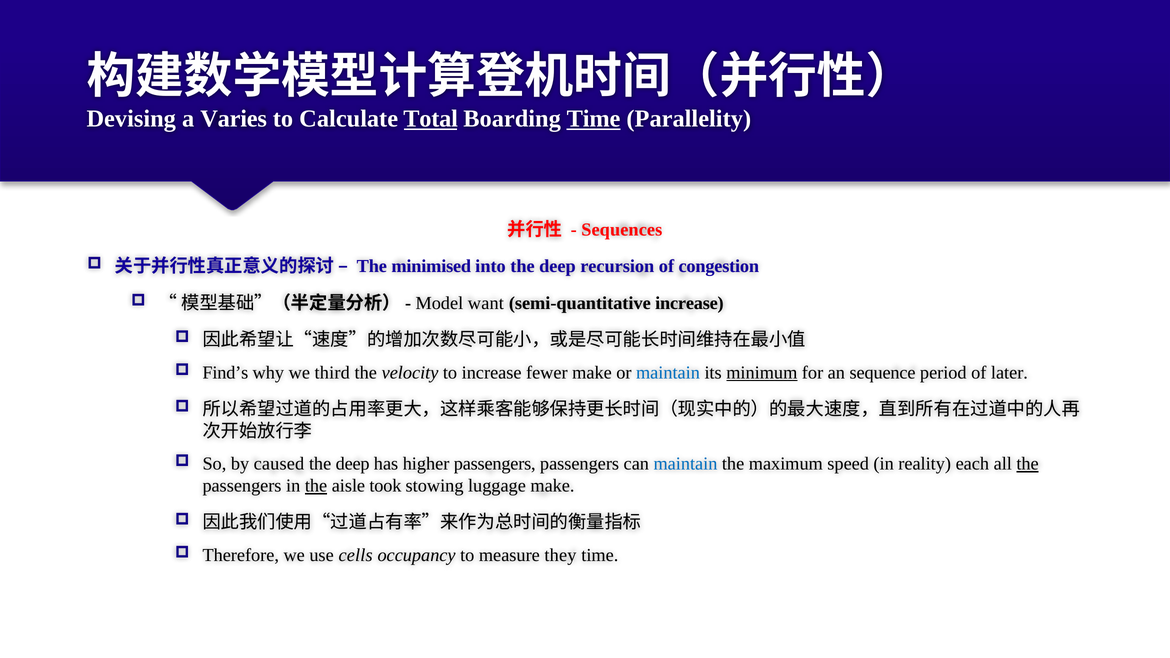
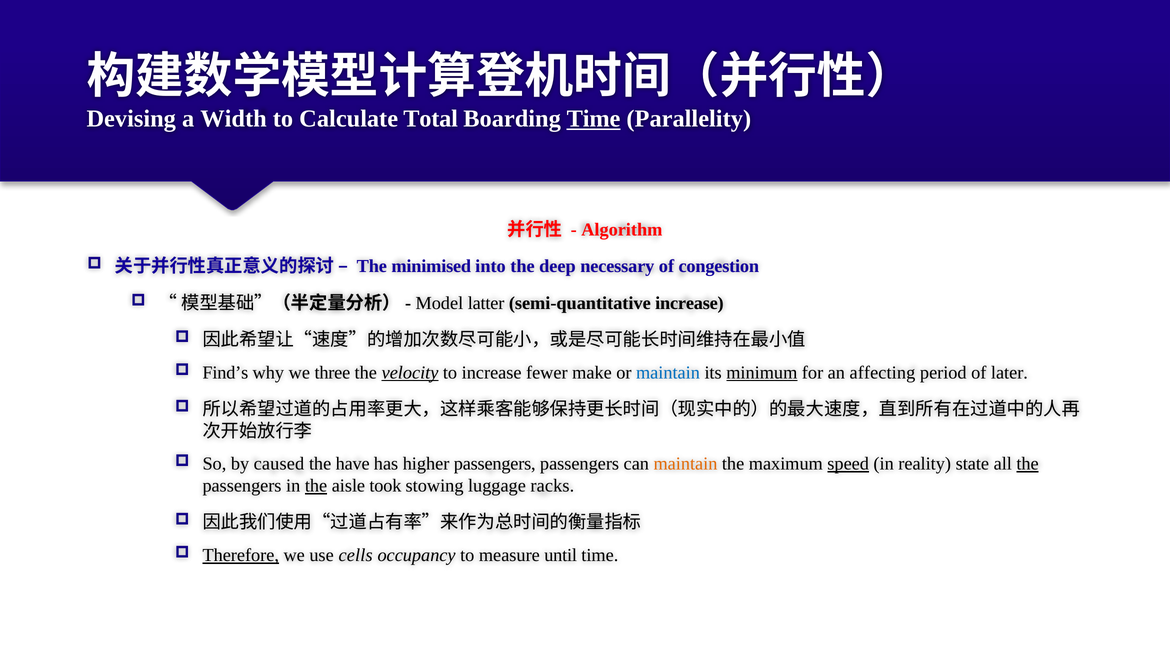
Varies: Varies -> Width (234, 119)
Total underline: present -> none (431, 119)
Sequences: Sequences -> Algorithm (622, 230)
recursion: recursion -> necessary (617, 266)
want: want -> latter (486, 303)
third: third -> three (332, 373)
velocity underline: none -> present (410, 373)
sequence: sequence -> affecting (882, 373)
deep: deep -> have (353, 464)
maintain colour: blue -> orange (685, 464)
speed underline: none -> present (848, 464)
each: each -> state (972, 464)
luggage make: make -> racks (552, 486)
Therefore underline: none -> present (241, 555)
they: they -> until (561, 555)
